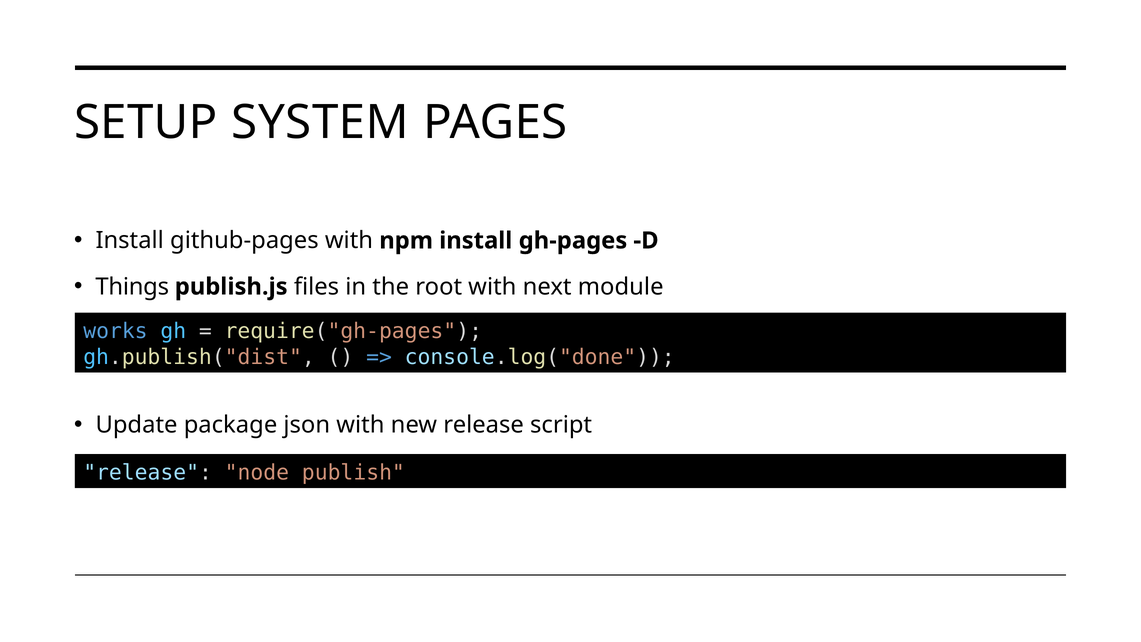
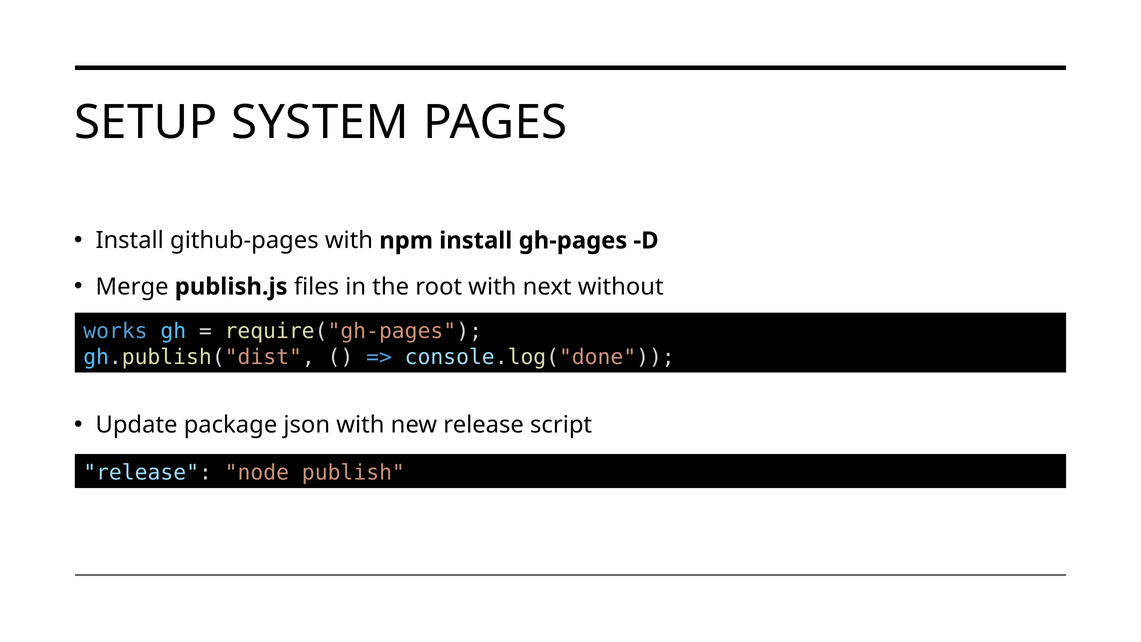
Things: Things -> Merge (132, 287)
module: module -> without (621, 287)
